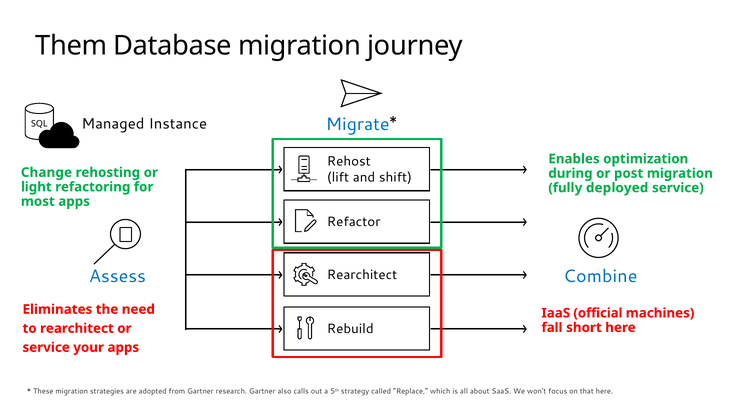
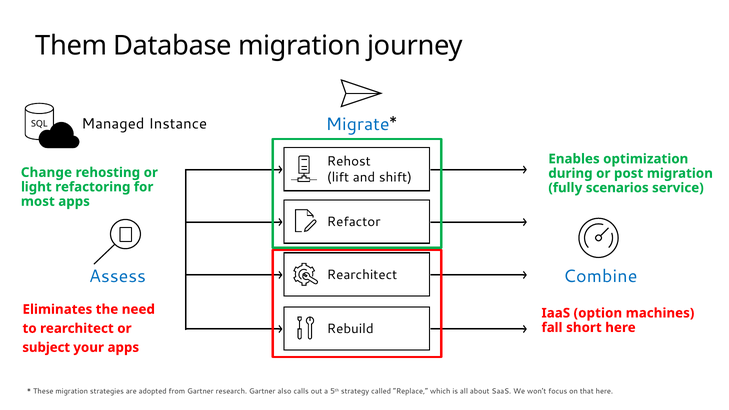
deployed: deployed -> scenarios (617, 188)
official: official -> option (598, 313)
service: service -> subject (46, 347)
